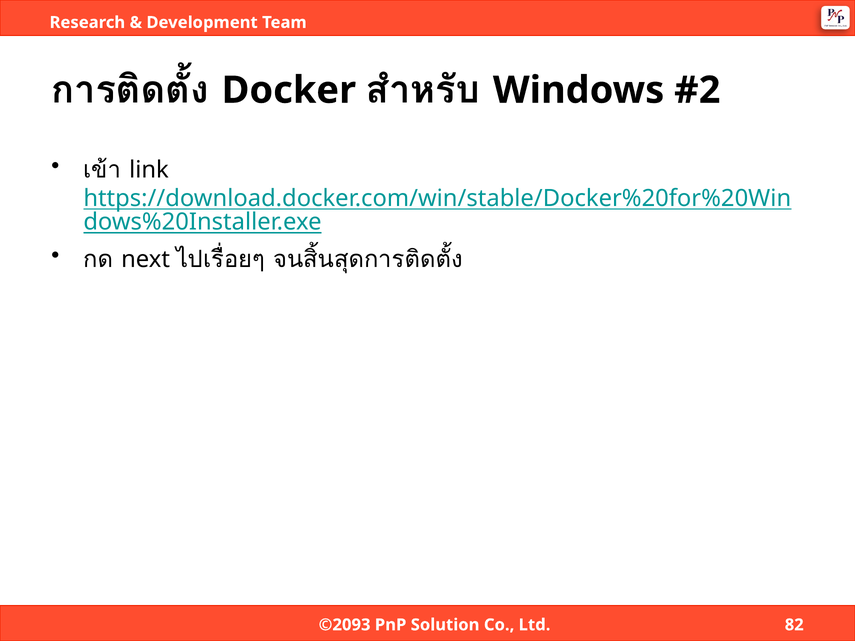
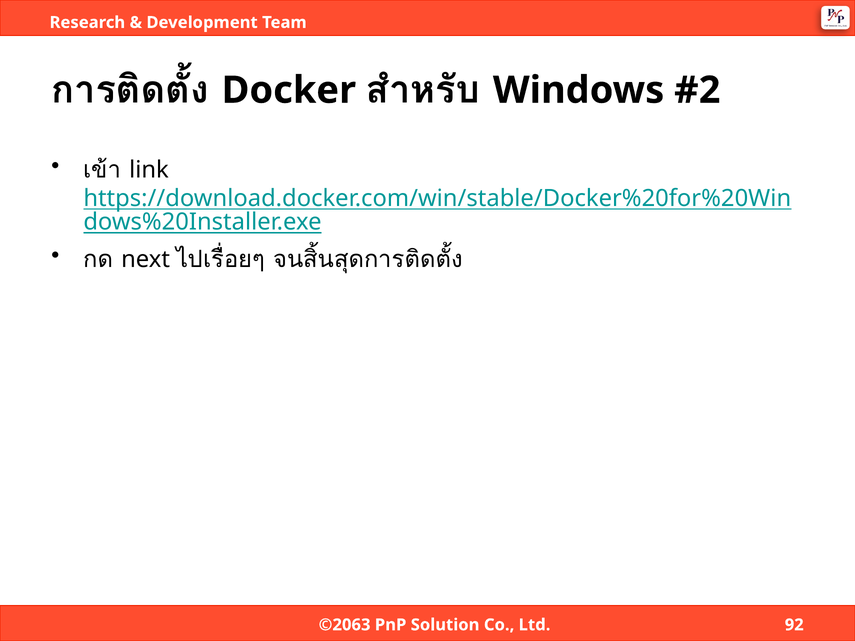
©2093: ©2093 -> ©2063 (345, 625)
82: 82 -> 92 (794, 625)
